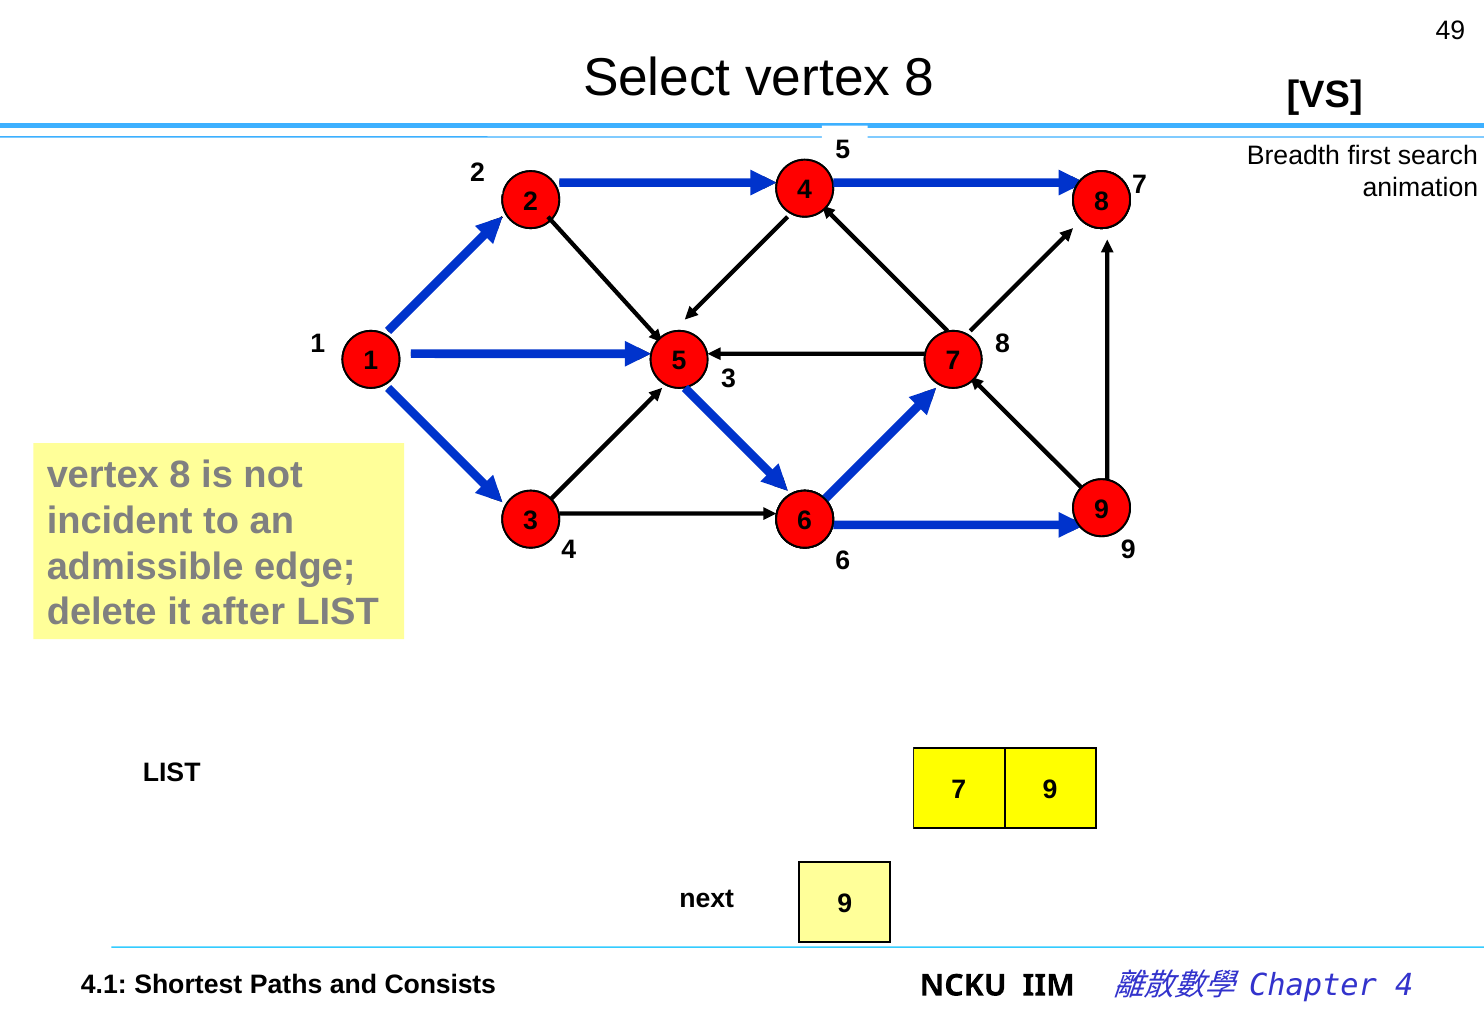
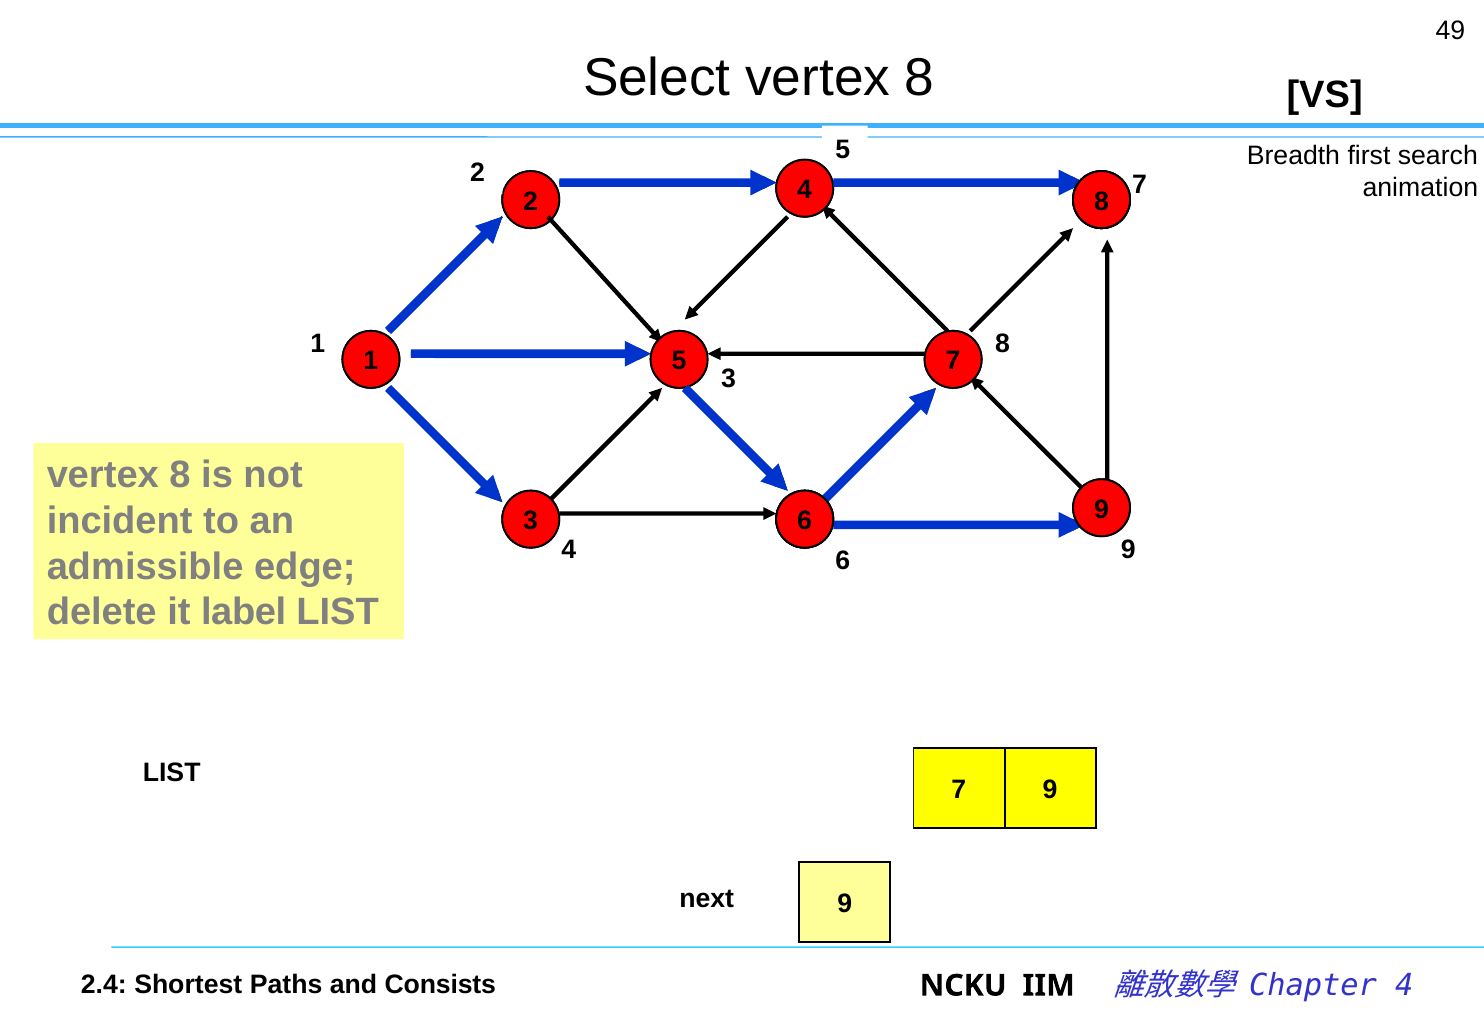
after: after -> label (244, 613)
4.1: 4.1 -> 2.4 (104, 985)
